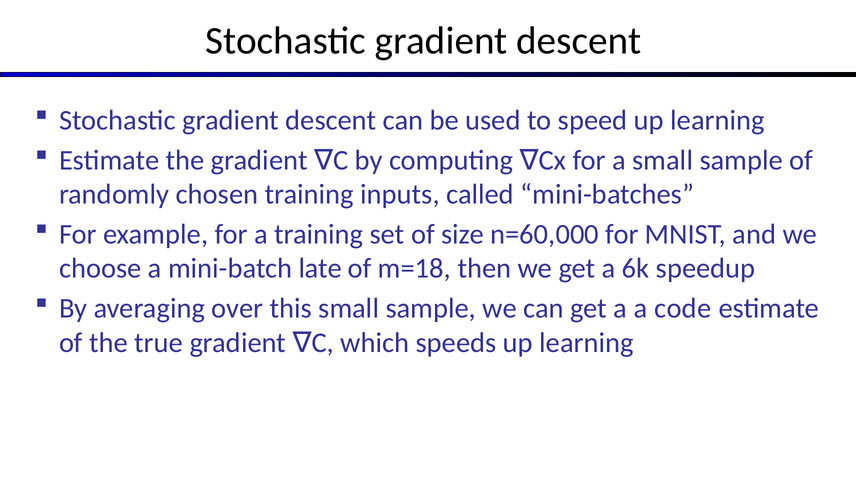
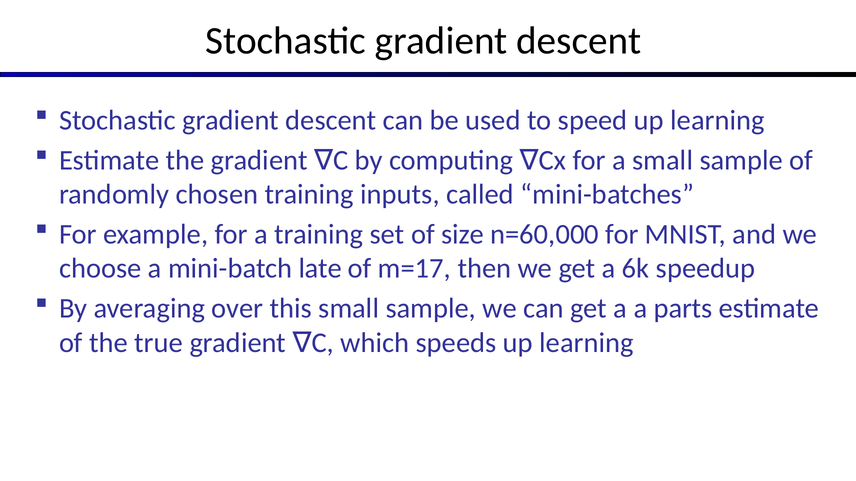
m=18: m=18 -> m=17 (414, 269)
code: code -> parts (683, 309)
